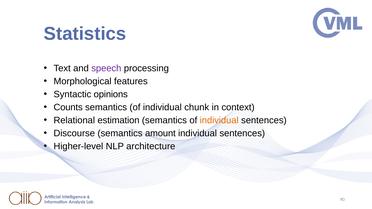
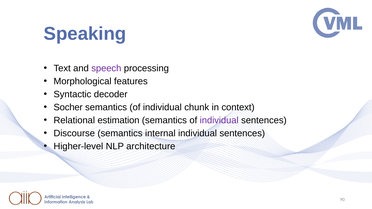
Statistics: Statistics -> Speaking (85, 34)
opinions: opinions -> decoder (111, 94)
Counts: Counts -> Socher (68, 107)
individual colour: orange -> purple (219, 120)
amount: amount -> internal (160, 133)
